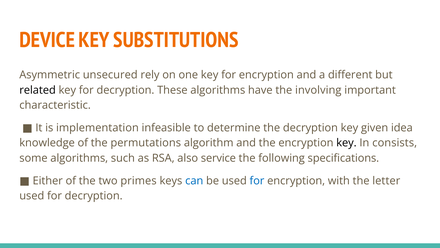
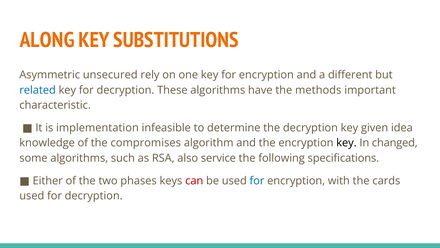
DEVICE: DEVICE -> ALONG (47, 40)
related colour: black -> blue (38, 90)
involving: involving -> methods (318, 90)
permutations: permutations -> compromises (146, 143)
consists: consists -> changed (395, 143)
primes: primes -> phases (139, 180)
can colour: blue -> red (194, 180)
letter: letter -> cards (386, 180)
